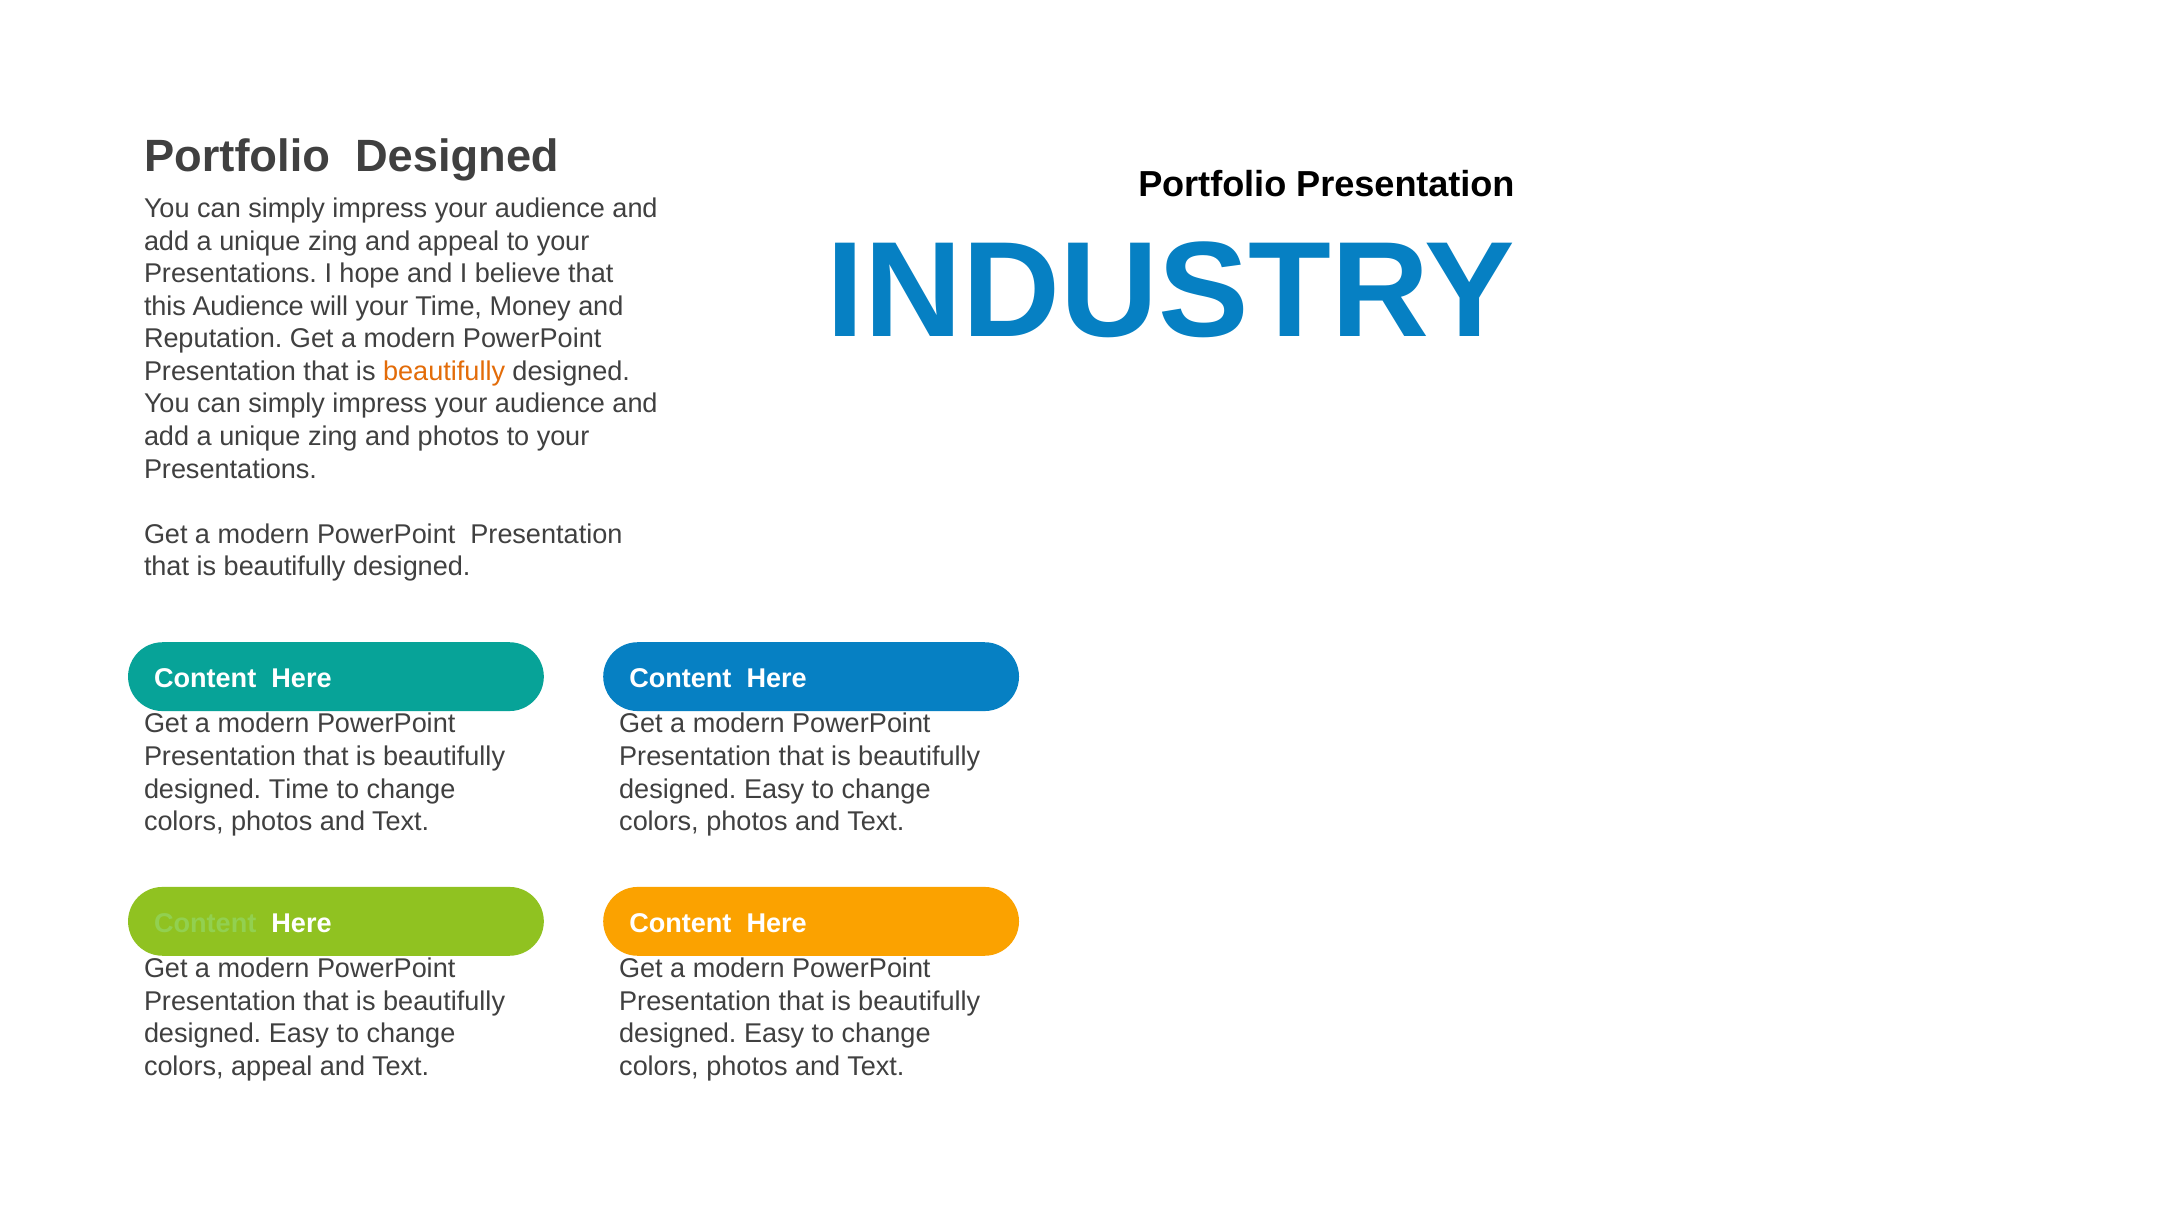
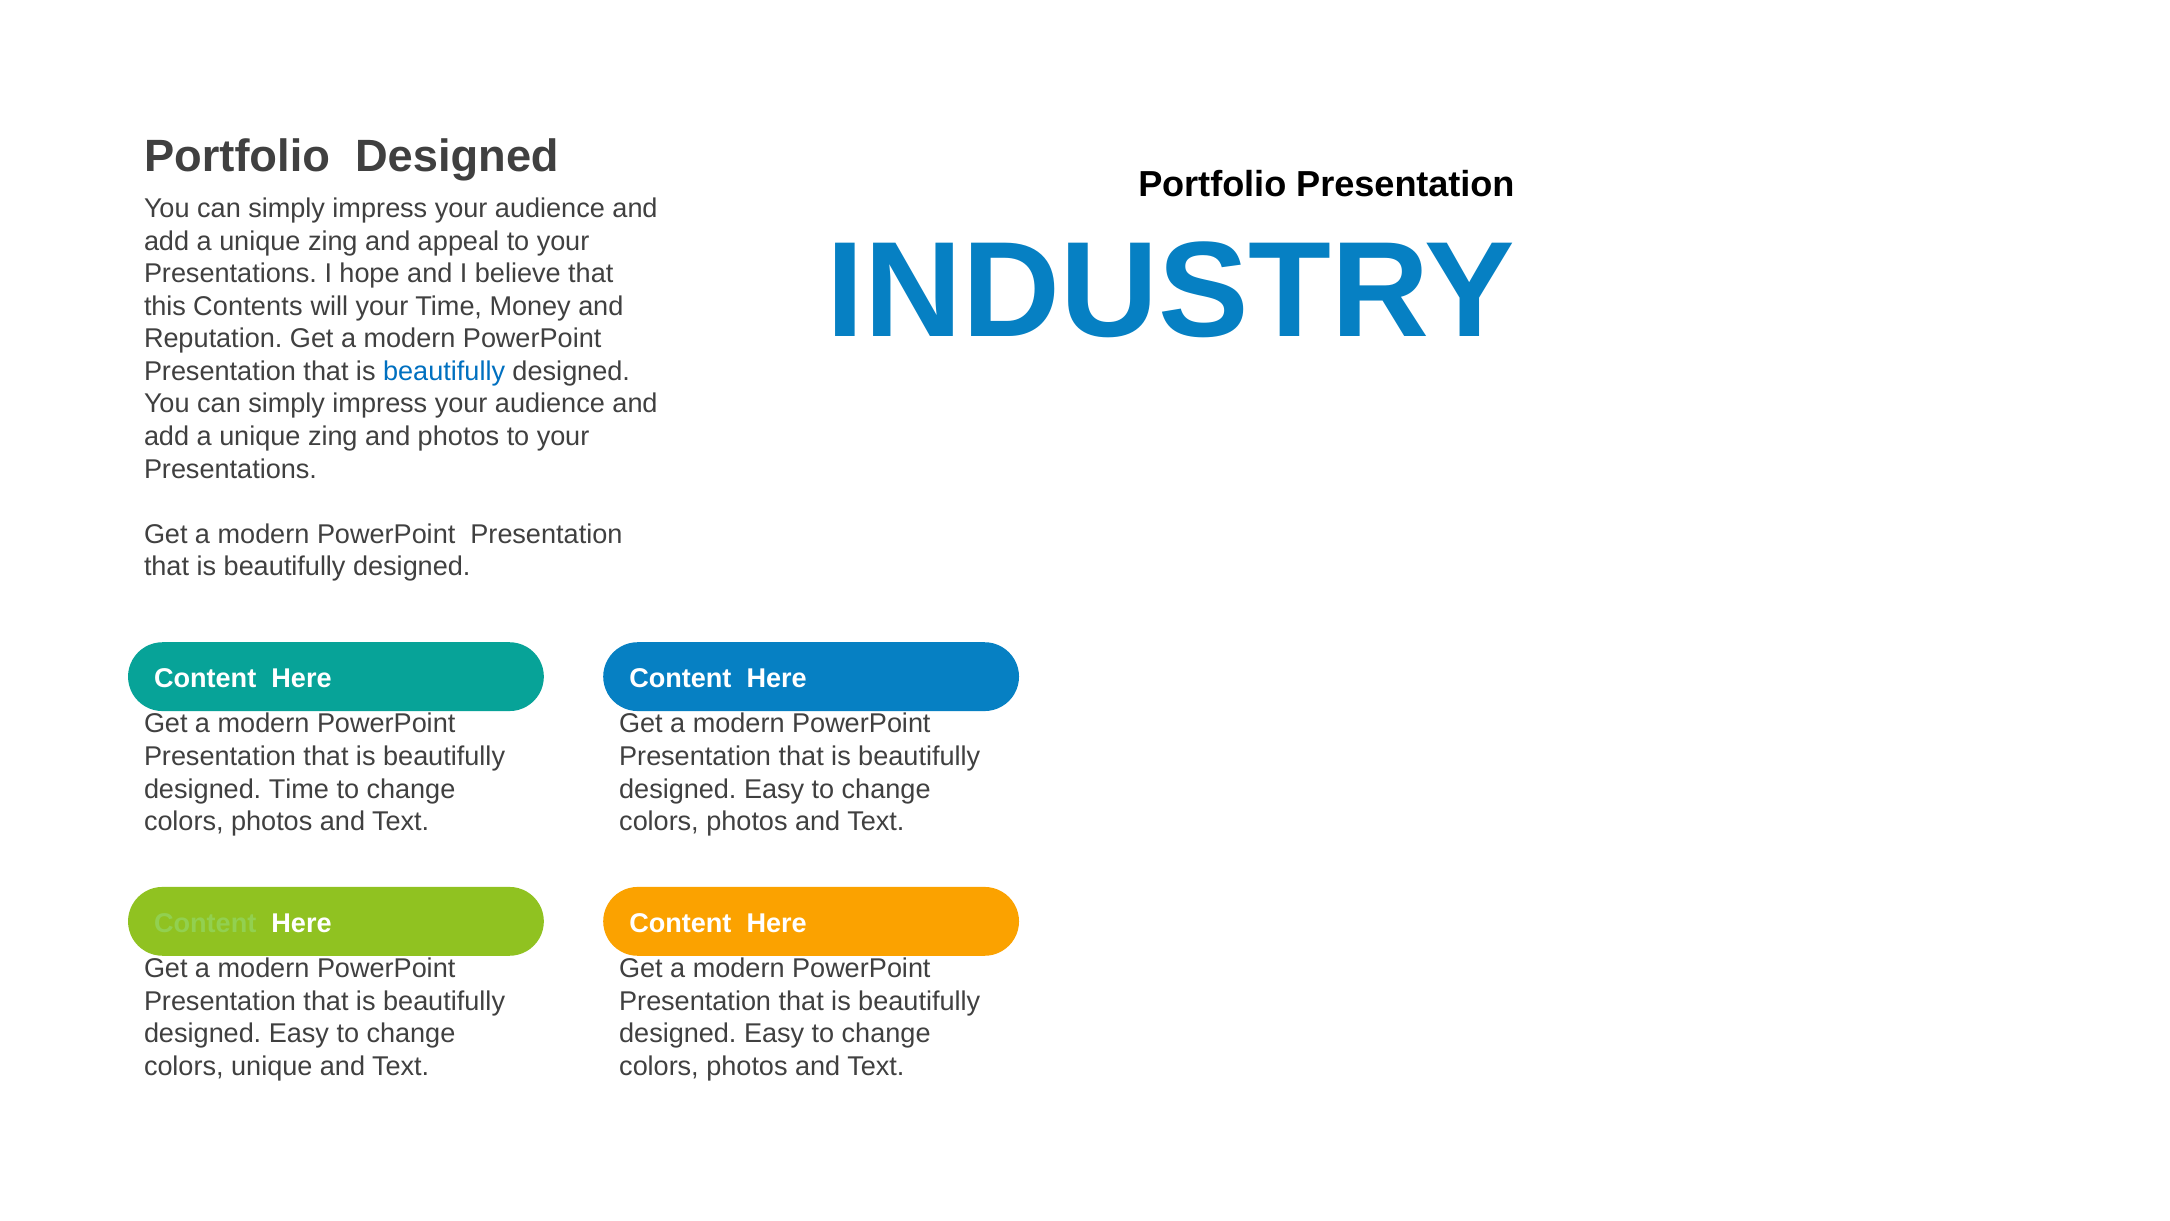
this Audience: Audience -> Contents (248, 306)
beautifully colour: orange -> blue (444, 371)
colors appeal: appeal -> unique (272, 1066)
